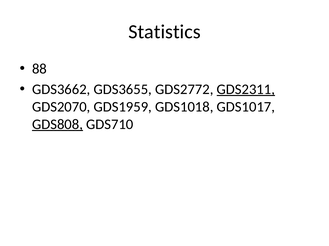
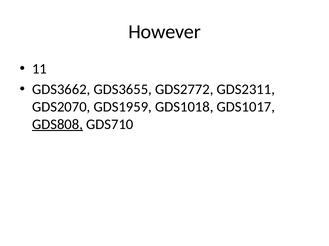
Statistics: Statistics -> However (165, 32)
88: 88 -> 11 (39, 69)
GDS2311 underline: present -> none (246, 89)
